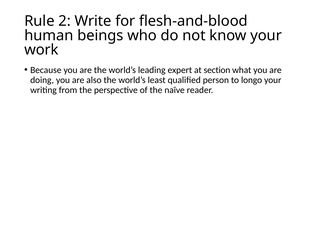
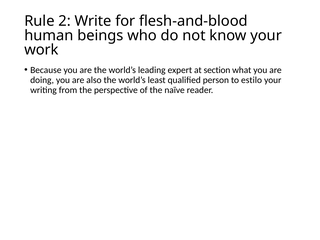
longo: longo -> estilo (252, 80)
